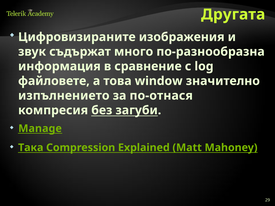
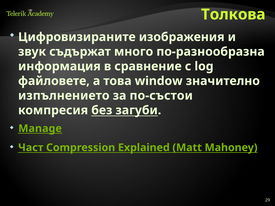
Другата: Другата -> Толкова (233, 14)
по-отнася: по-отнася -> по-състои (161, 96)
Така: Така -> Част (31, 148)
